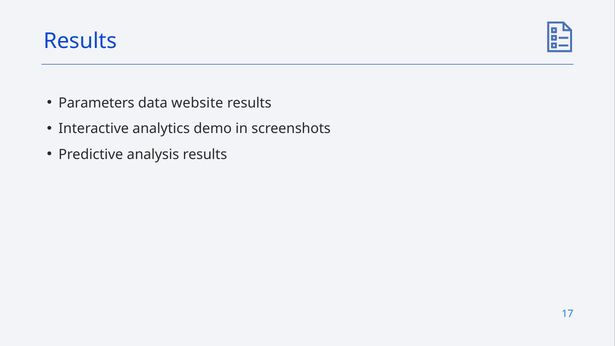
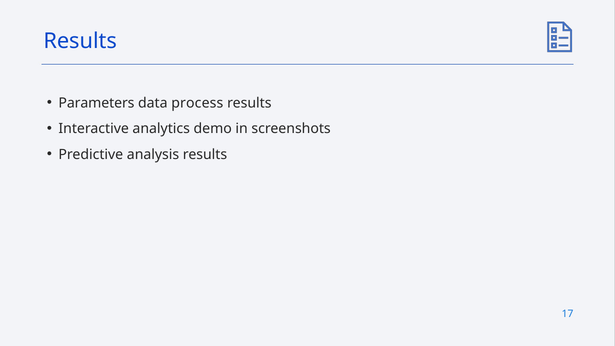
website: website -> process (197, 103)
